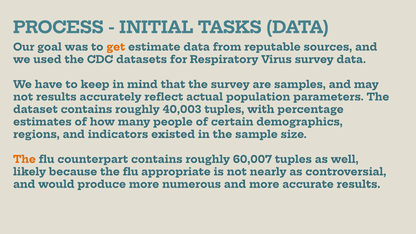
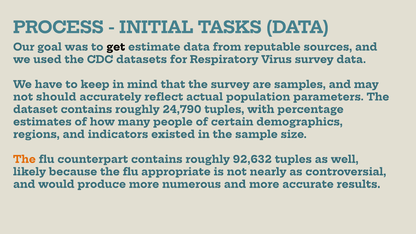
get colour: orange -> black (116, 47)
not results: results -> should (56, 97)
40,003: 40,003 -> 24,790 (182, 110)
60,007: 60,007 -> 92,632 (252, 159)
